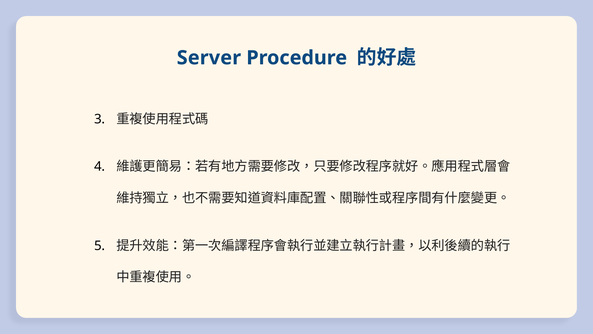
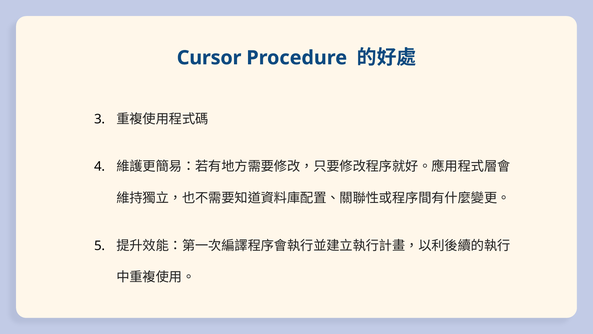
Server: Server -> Cursor (209, 58)
